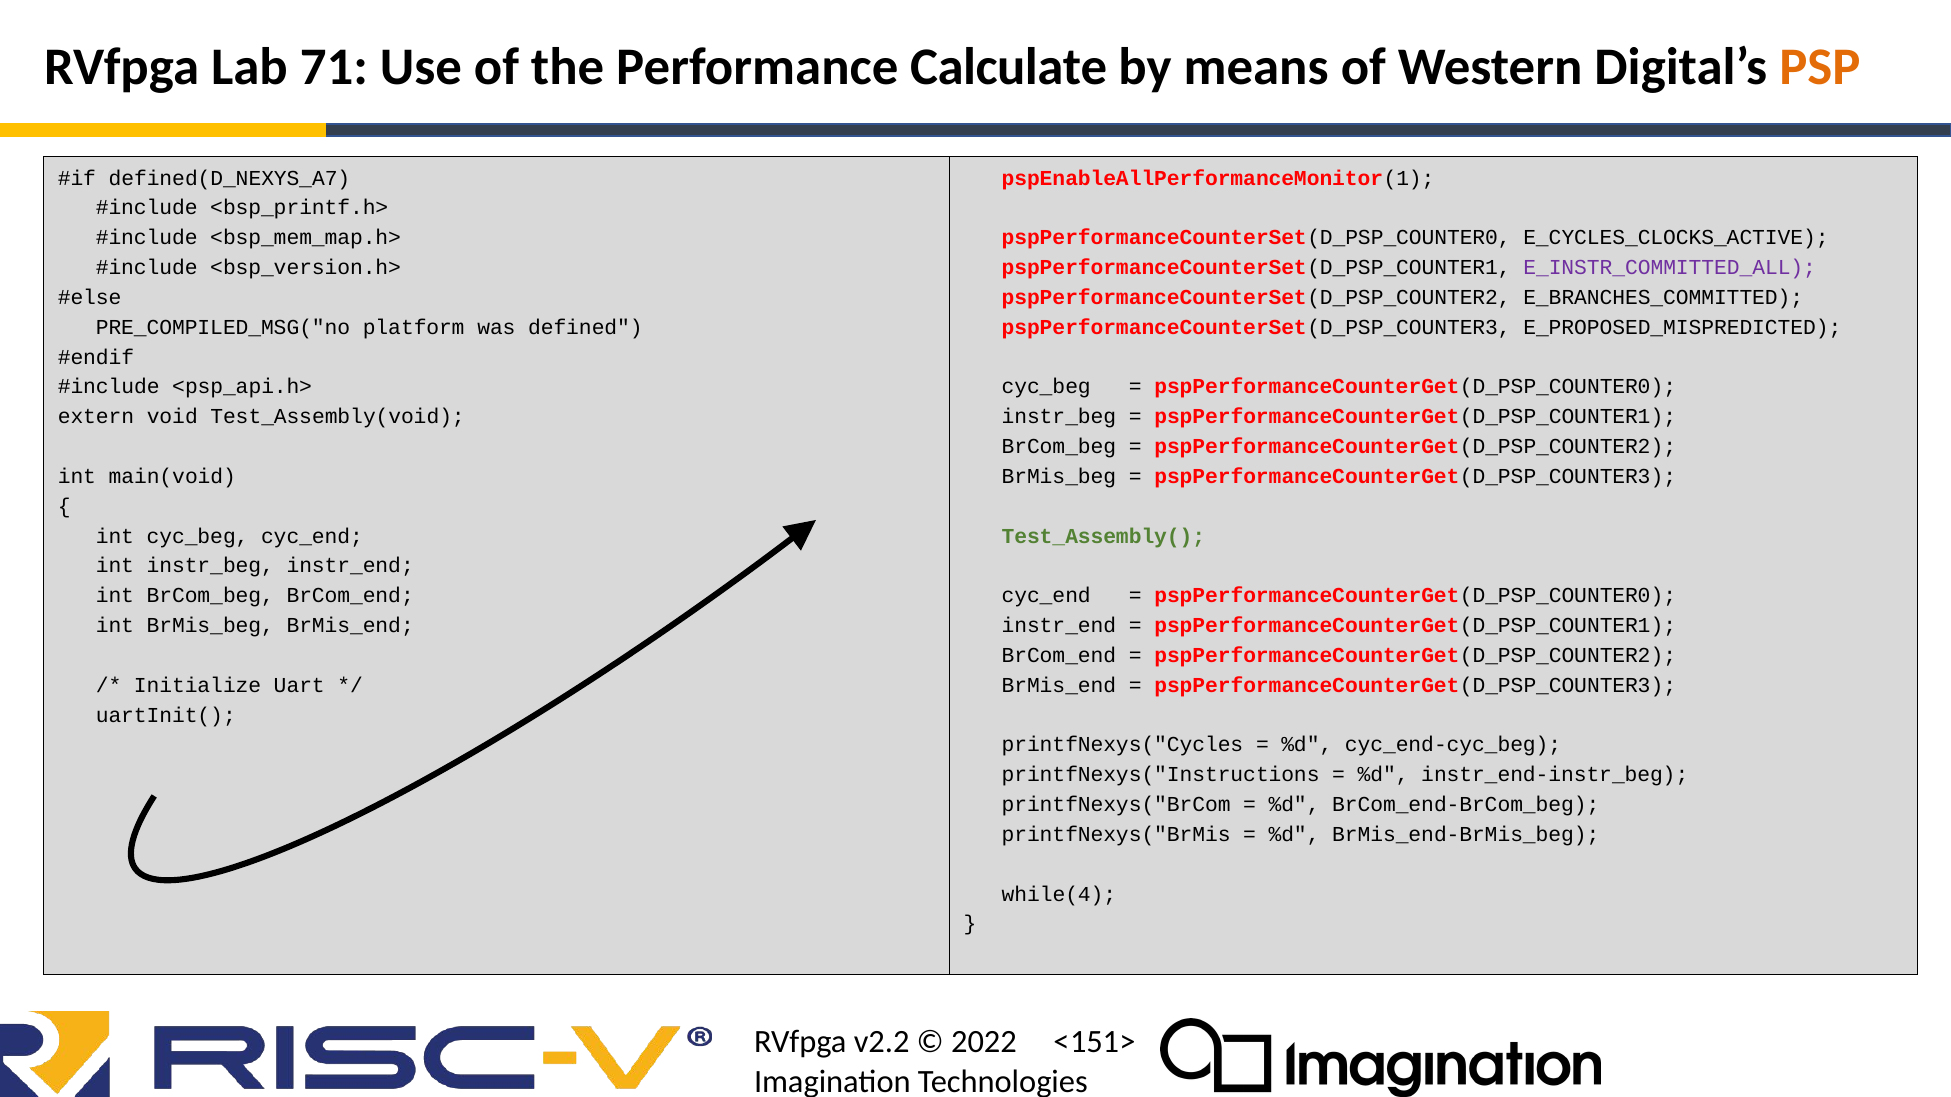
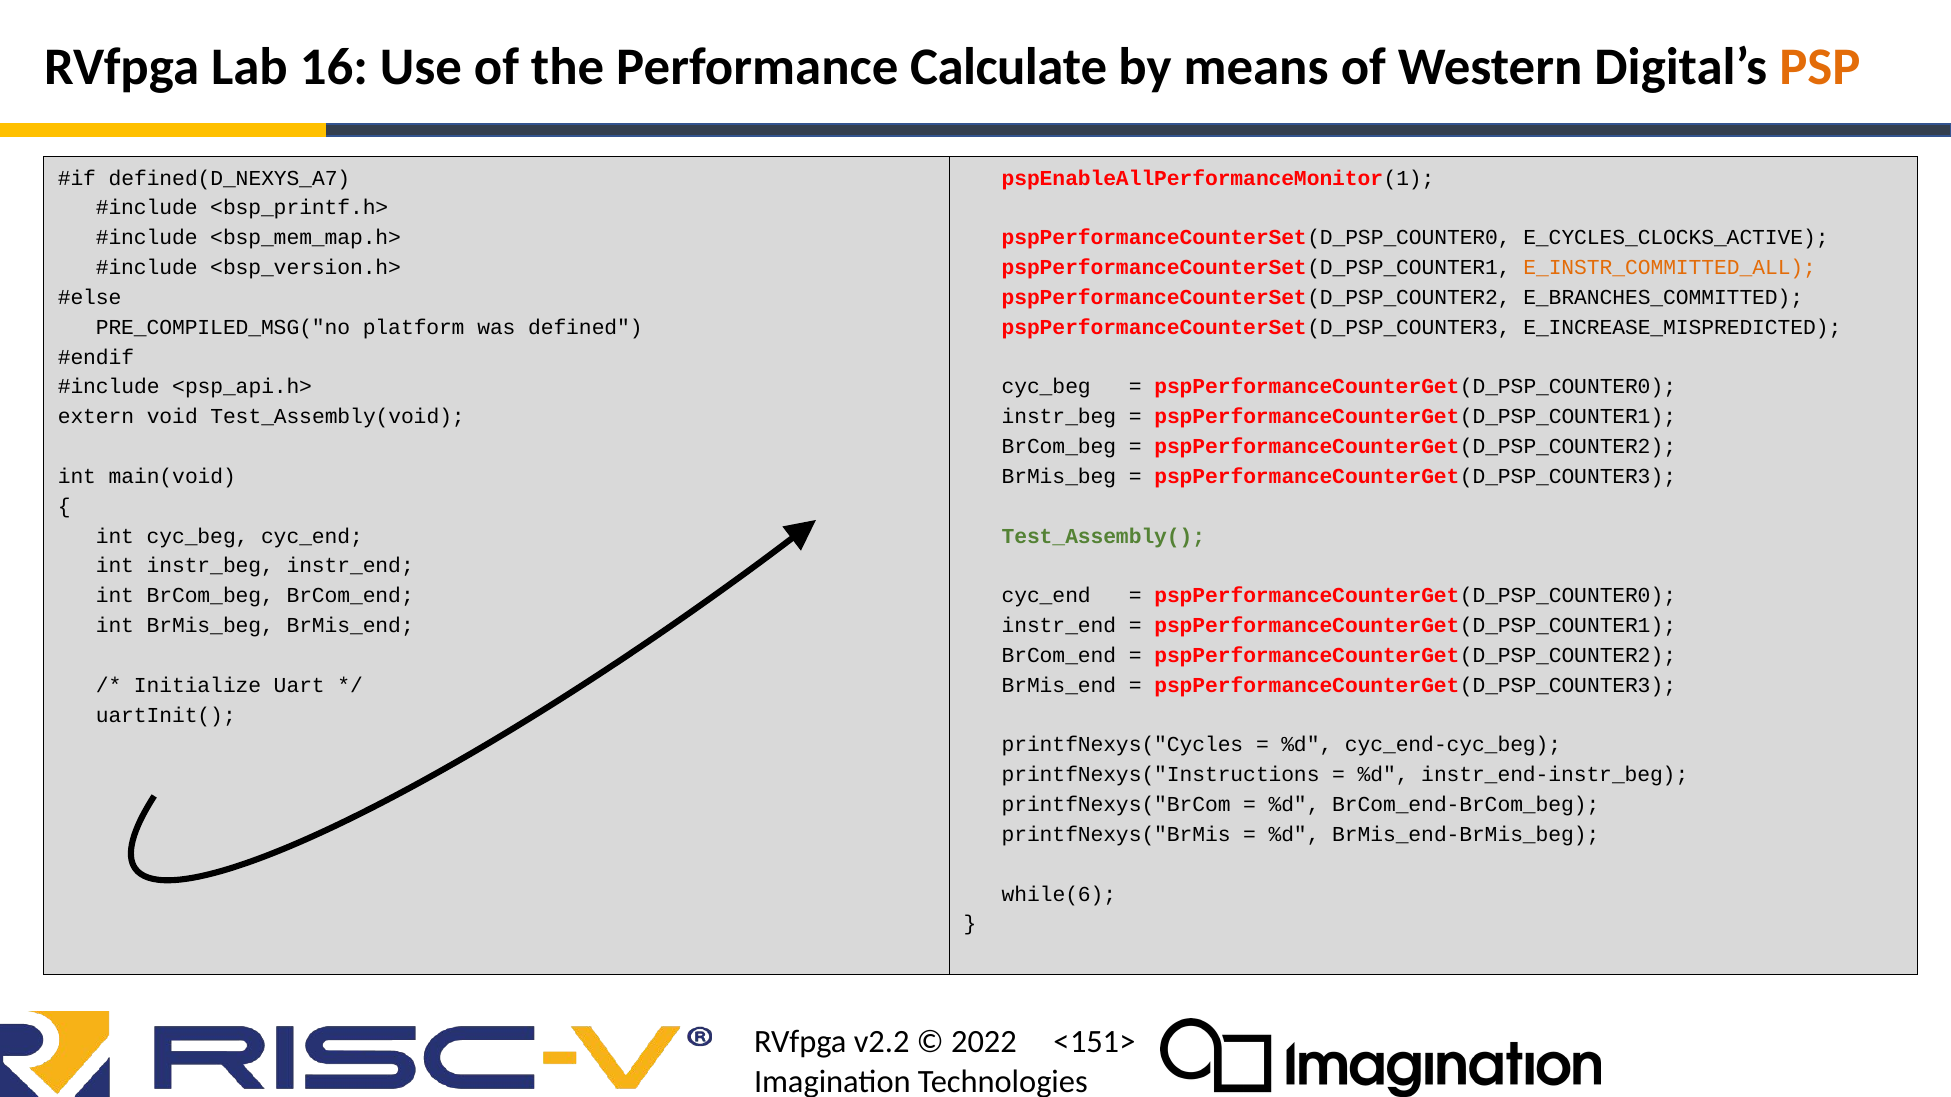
71: 71 -> 16 (334, 67)
E_INSTR_COMMITTED_ALL colour: purple -> orange (1670, 268)
E_PROPOSED_MISPREDICTED: E_PROPOSED_MISPREDICTED -> E_INCREASE_MISPREDICTED (1682, 327)
while(4: while(4 -> while(6 (1059, 894)
